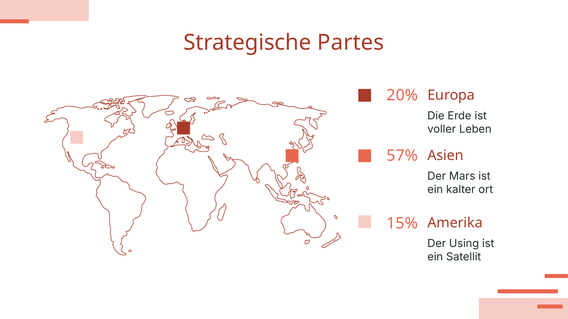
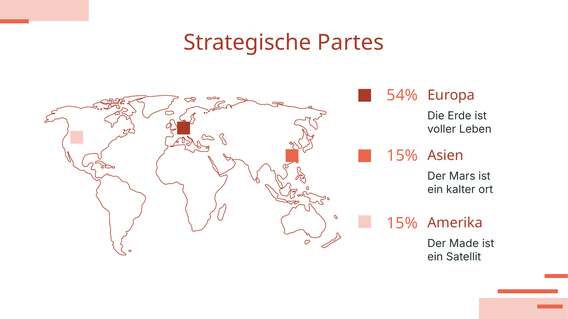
20%: 20% -> 54% (402, 95)
57%: 57% -> 15% (402, 156)
Using: Using -> Made (464, 244)
